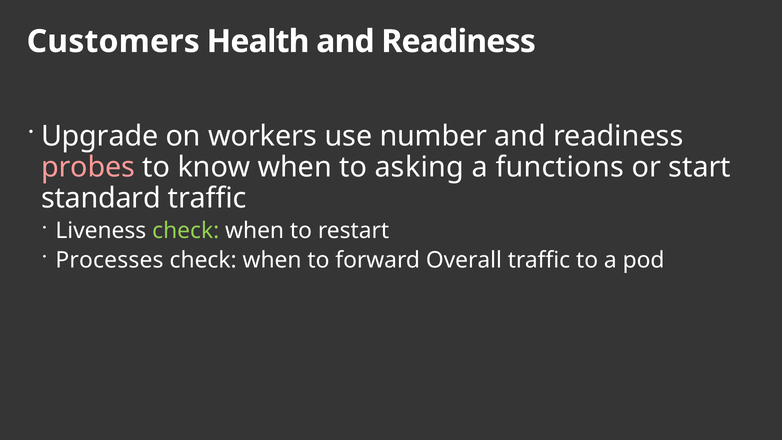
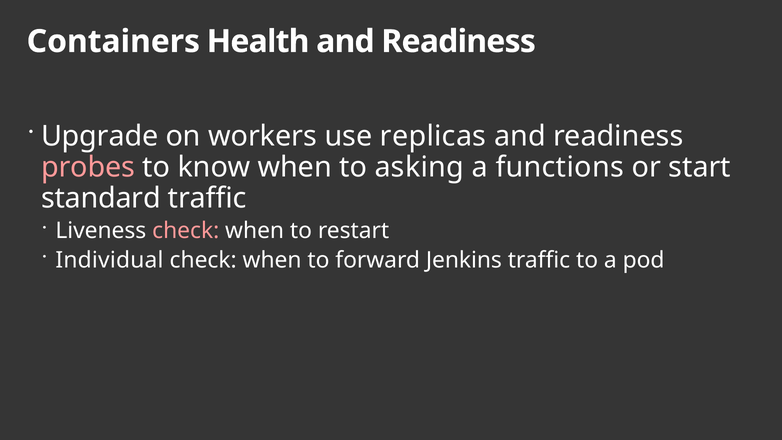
Customers: Customers -> Containers (113, 41)
number: number -> replicas (433, 136)
check colour: light green -> pink (186, 231)
Processes: Processes -> Individual (109, 260)
Overall: Overall -> Jenkins (464, 260)
